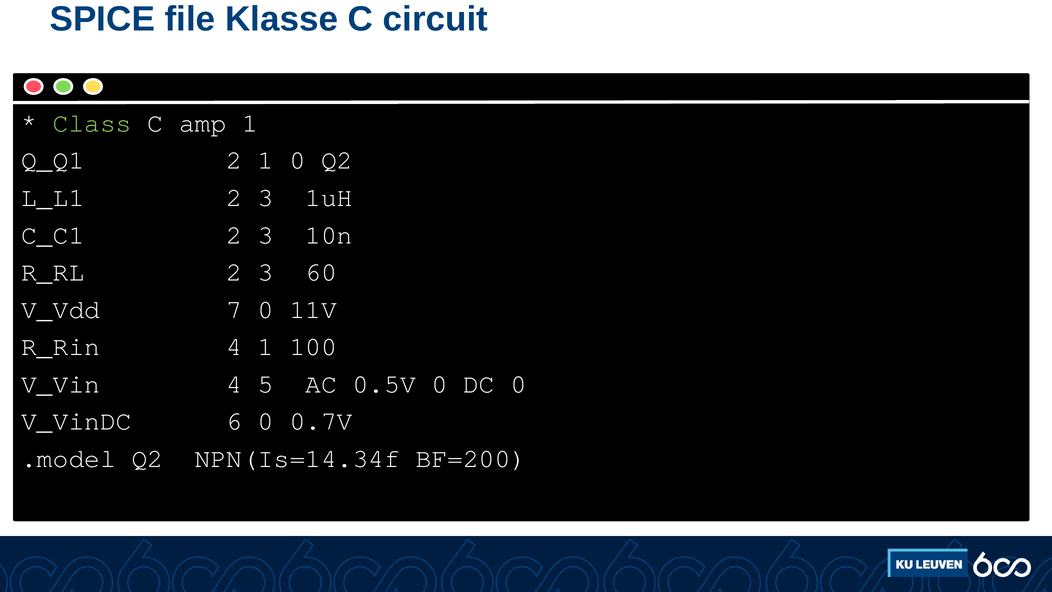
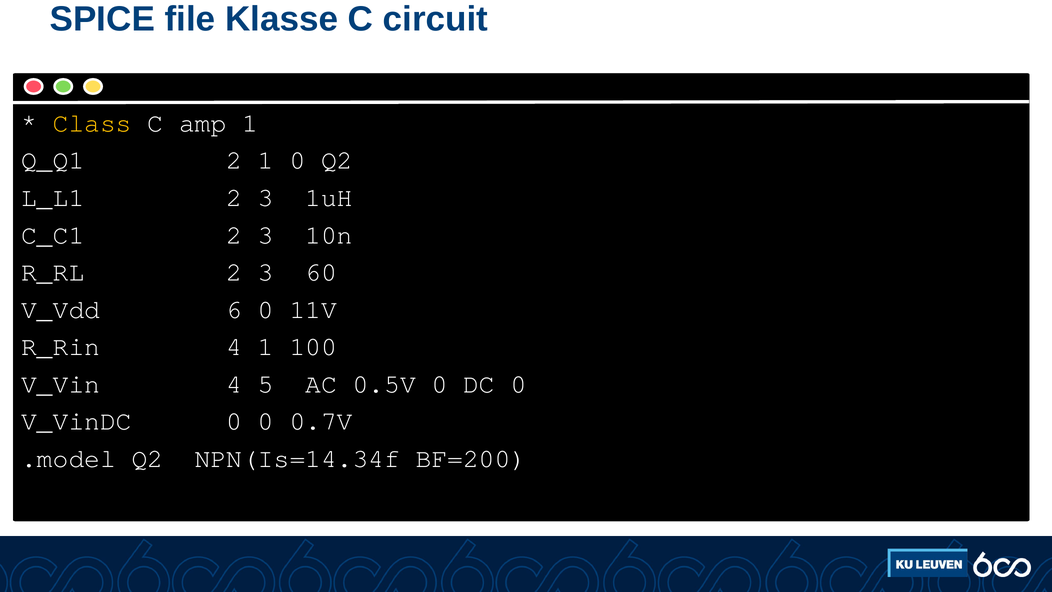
Class colour: light green -> yellow (92, 123)
7: 7 -> 6 (234, 309)
V_VinDC 6: 6 -> 0 (234, 421)
